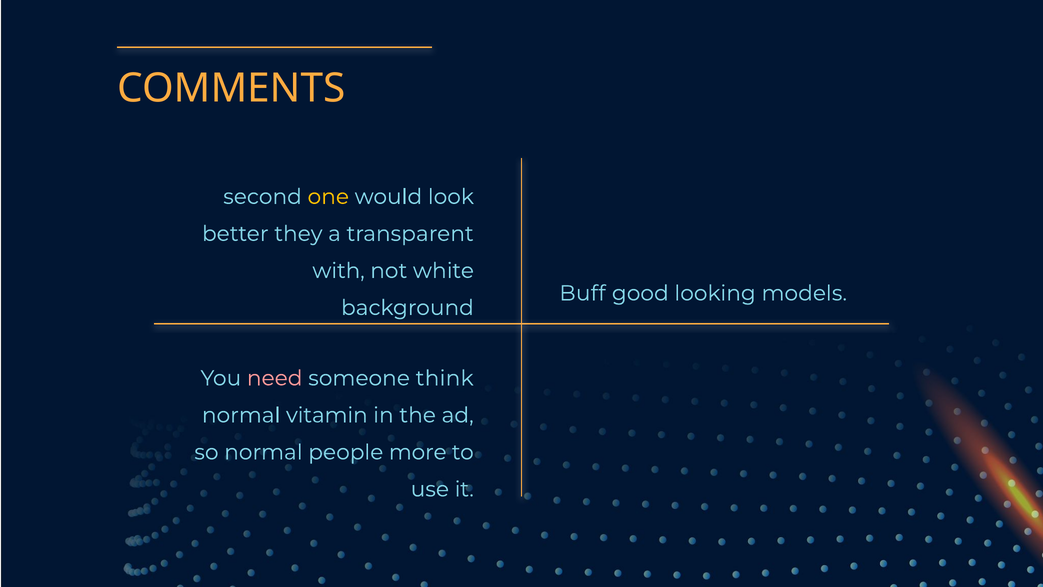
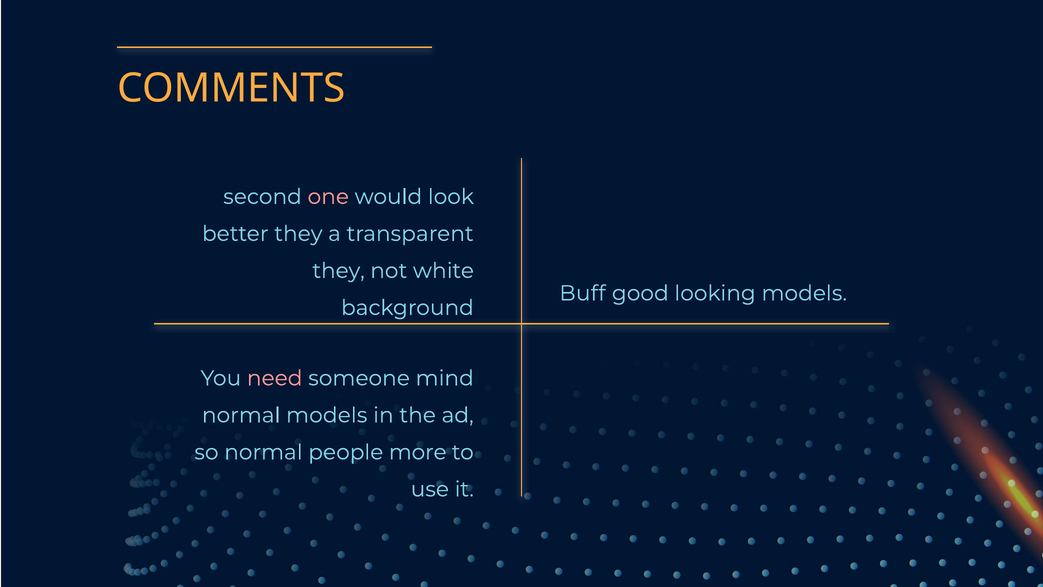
one colour: yellow -> pink (328, 197)
with: with -> they (339, 271)
think: think -> mind (445, 378)
normal vitamin: vitamin -> models (327, 415)
